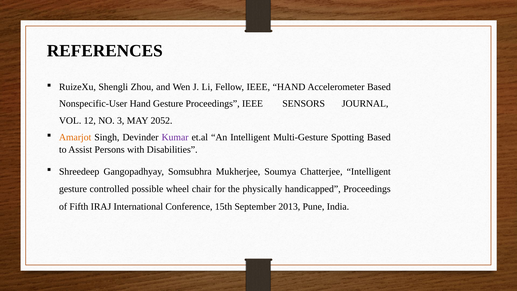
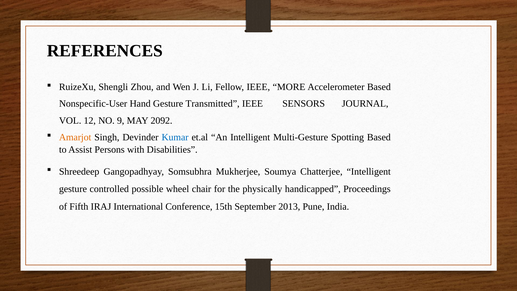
IEEE HAND: HAND -> MORE (289, 87)
Gesture Proceedings: Proceedings -> Transmitted (213, 104)
3: 3 -> 9 (121, 120)
2052: 2052 -> 2092 (161, 120)
Kumar colour: purple -> blue (175, 137)
